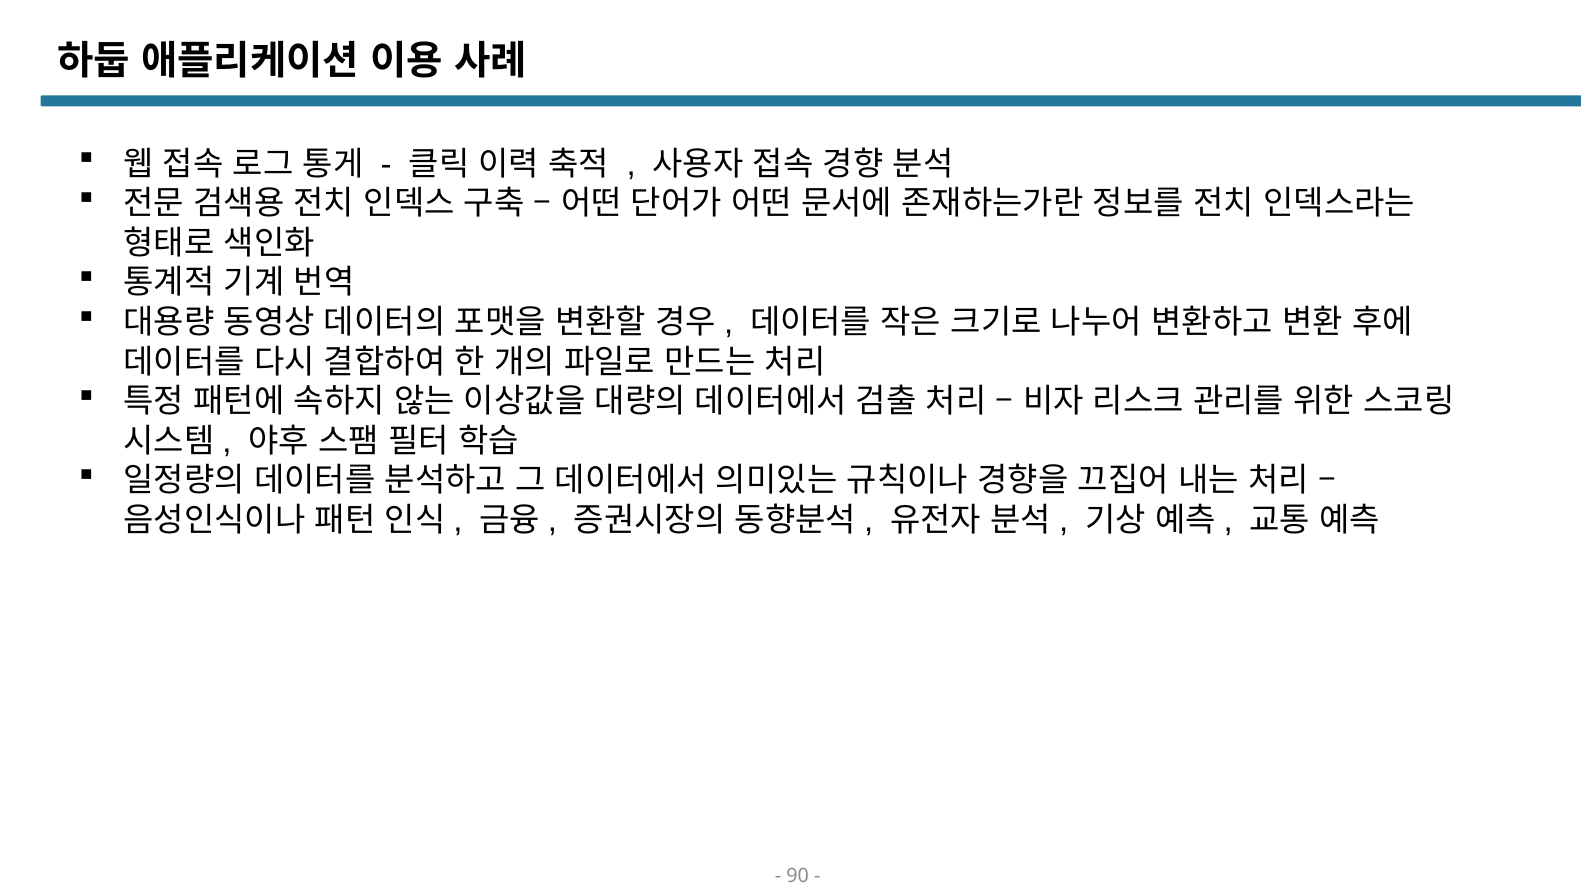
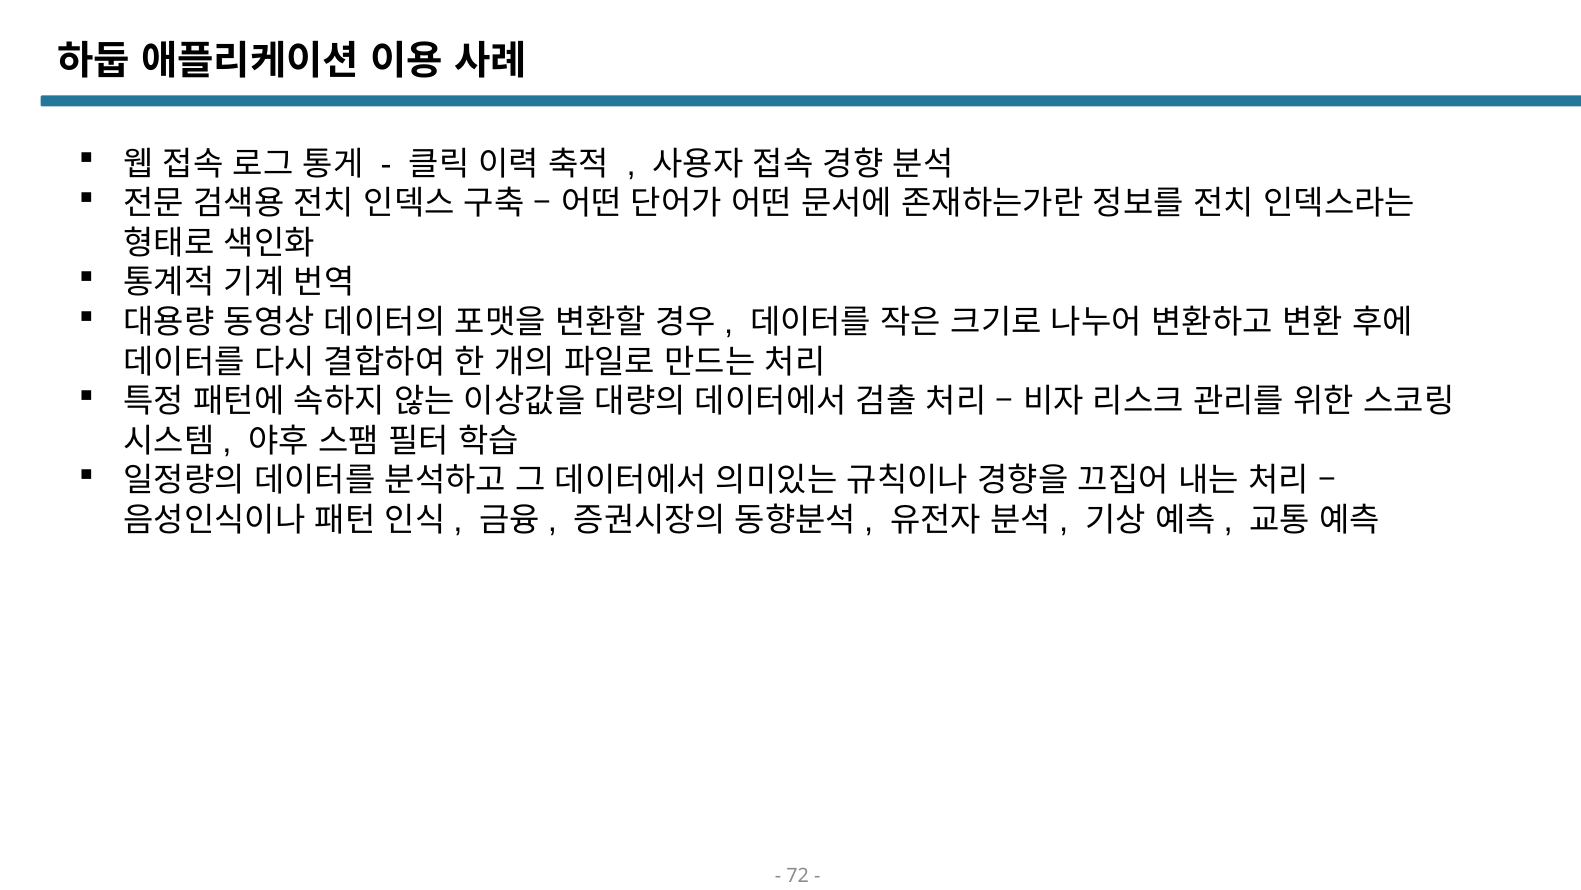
90: 90 -> 72 (798, 875)
